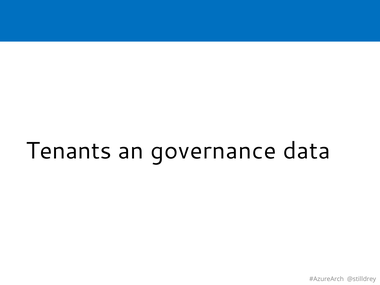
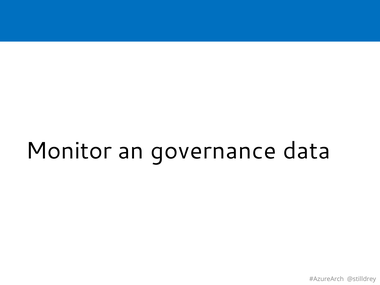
Tenants: Tenants -> Monitor (69, 151)
